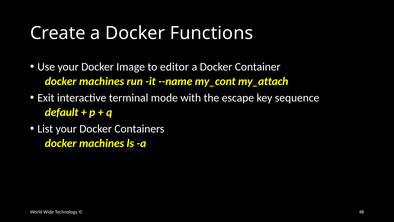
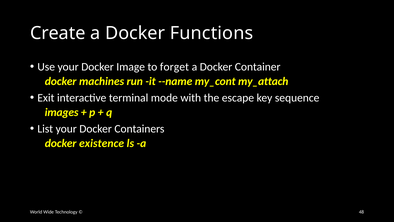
editor: editor -> forget (174, 67)
default: default -> images (62, 112)
machines: machines -> existence (102, 143)
